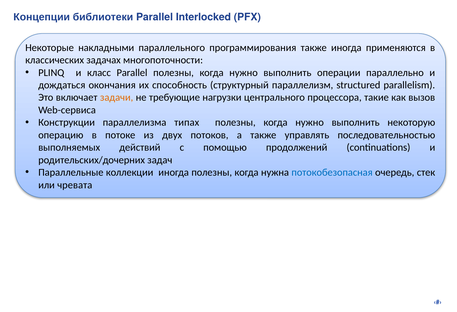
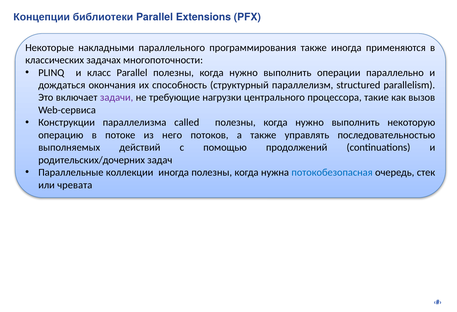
Interlocked: Interlocked -> Extensions (203, 17)
задачи colour: orange -> purple (117, 97)
типах: типах -> called (187, 122)
двух: двух -> него (172, 135)
